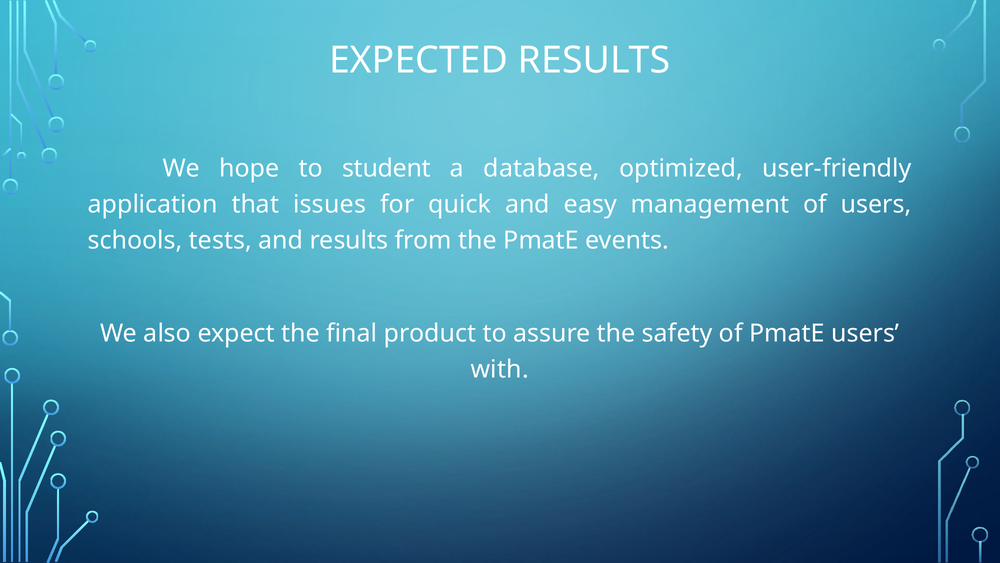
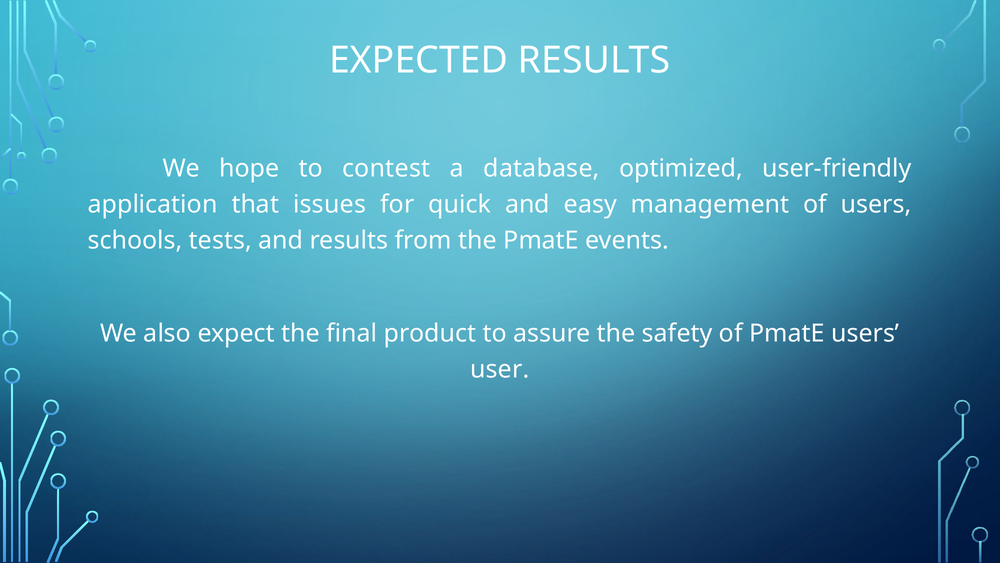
student: student -> contest (386, 168)
with: with -> user (500, 369)
